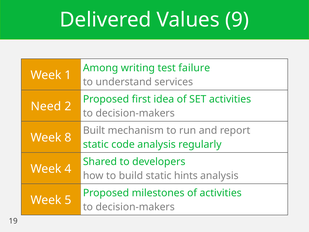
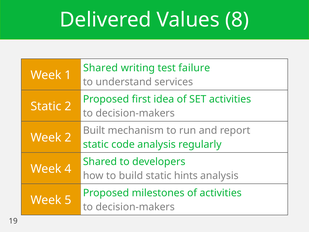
9: 9 -> 8 (237, 20)
Among: Among -> Shared (101, 68)
Need: Need -> Static (46, 106)
Week 8: 8 -> 2 (68, 137)
